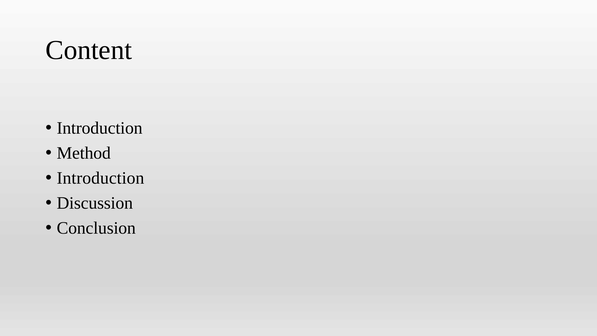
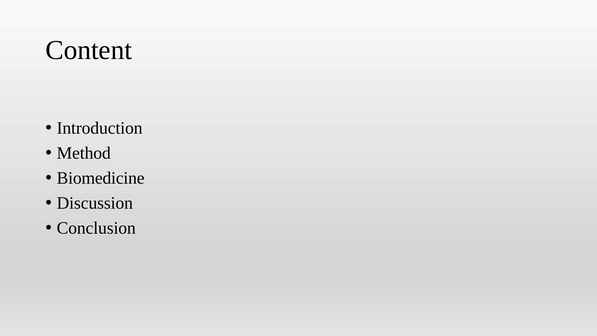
Introduction: Introduction -> Biomedicine (101, 178)
